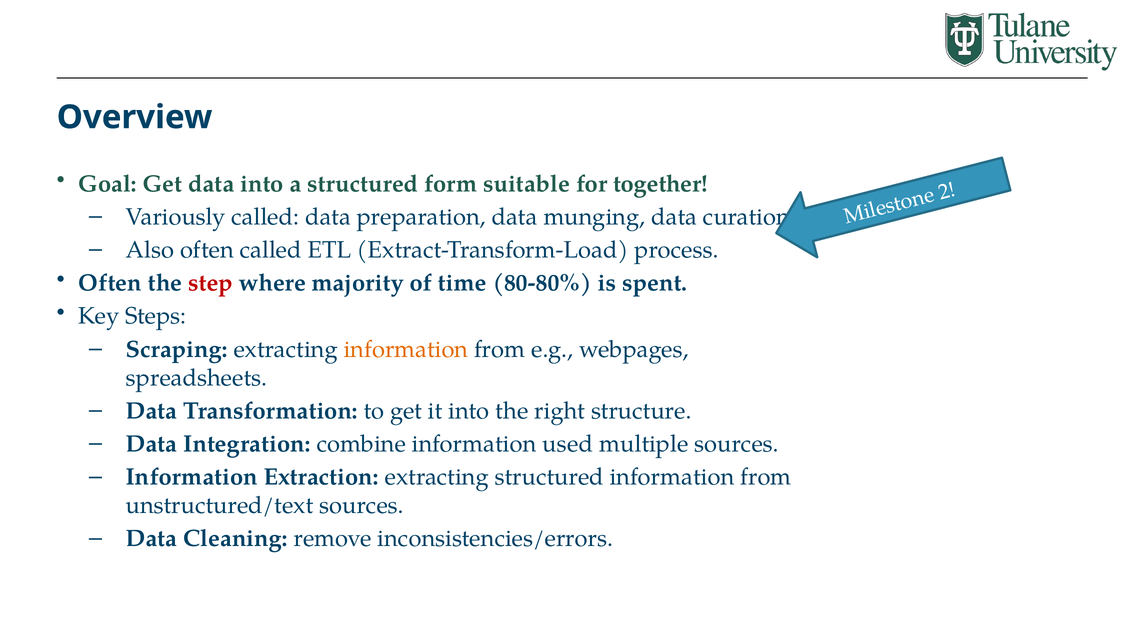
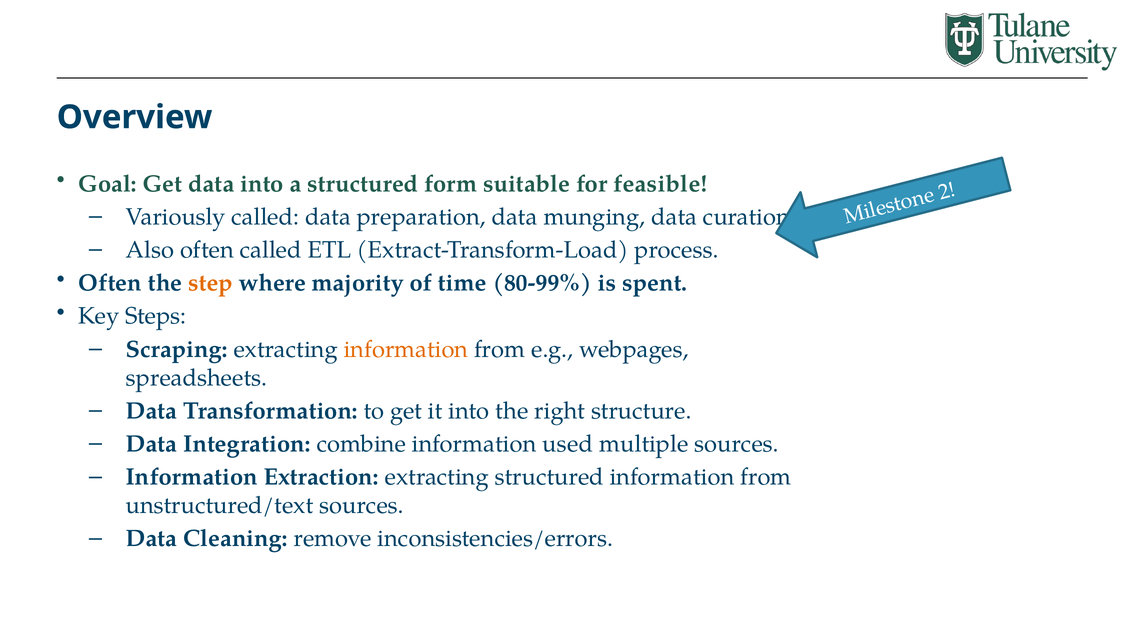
together: together -> feasible (660, 184)
step colour: red -> orange (211, 283)
80-80%: 80-80% -> 80-99% (542, 283)
